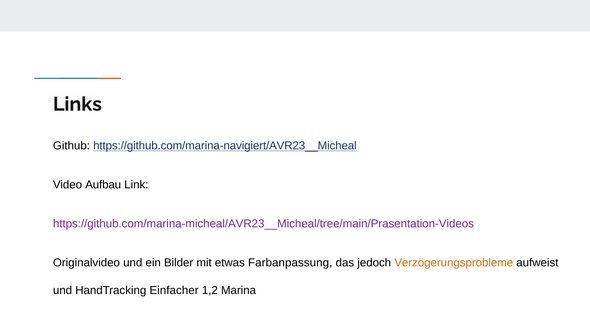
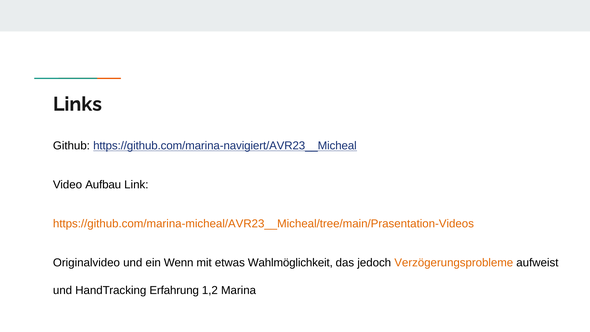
https://github.com/marina-micheal/AVR23__Micheal/tree/main/Prasentation-Videos colour: purple -> orange (263, 224)
Bilder: Bilder -> Wenn (179, 263)
Farbanpassung: Farbanpassung -> Wahlmöglichkeit (290, 263)
Einfacher: Einfacher -> Erfahrung (174, 290)
